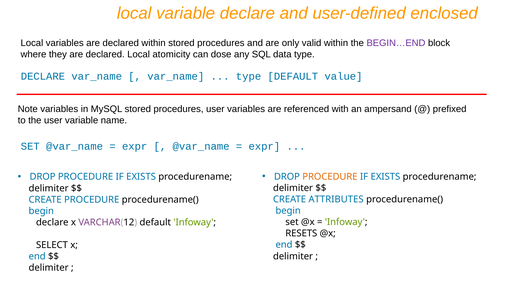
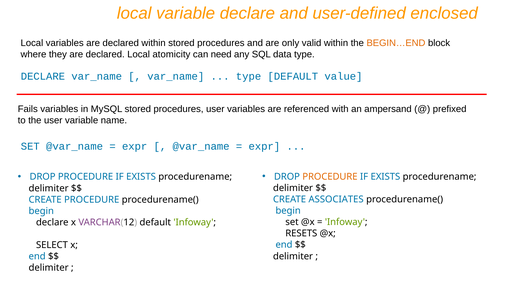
BEGIN…END colour: purple -> orange (396, 43)
dose: dose -> need (221, 54)
Note: Note -> Fails (28, 109)
ATTRIBUTES: ATTRIBUTES -> ASSOCIATES (336, 199)
